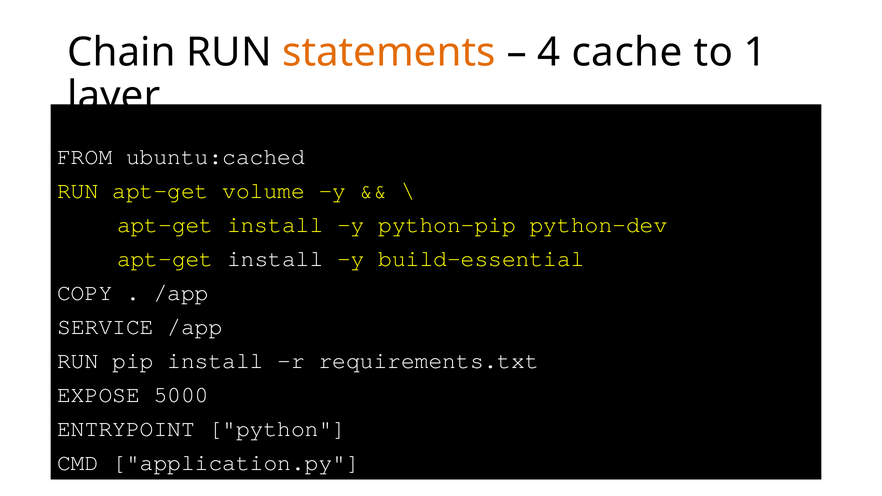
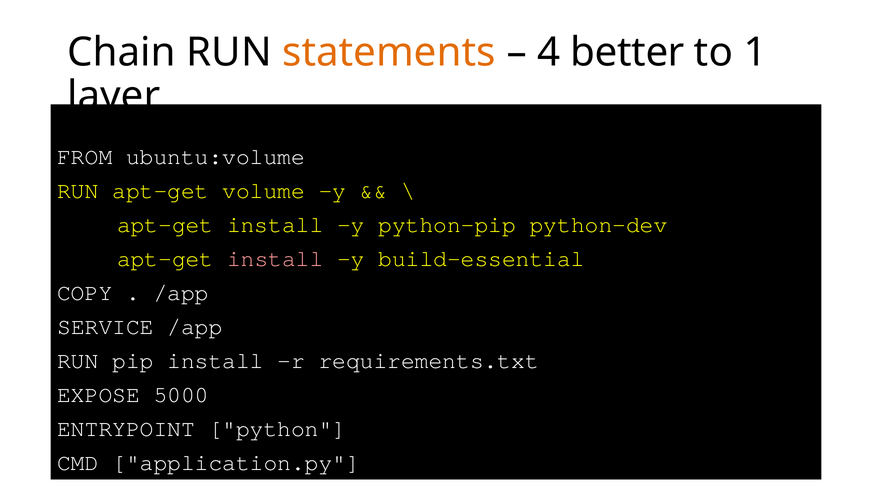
cache: cache -> better (627, 52)
ubuntu:cached: ubuntu:cached -> ubuntu:volume (215, 157)
install colour: white -> pink (275, 259)
